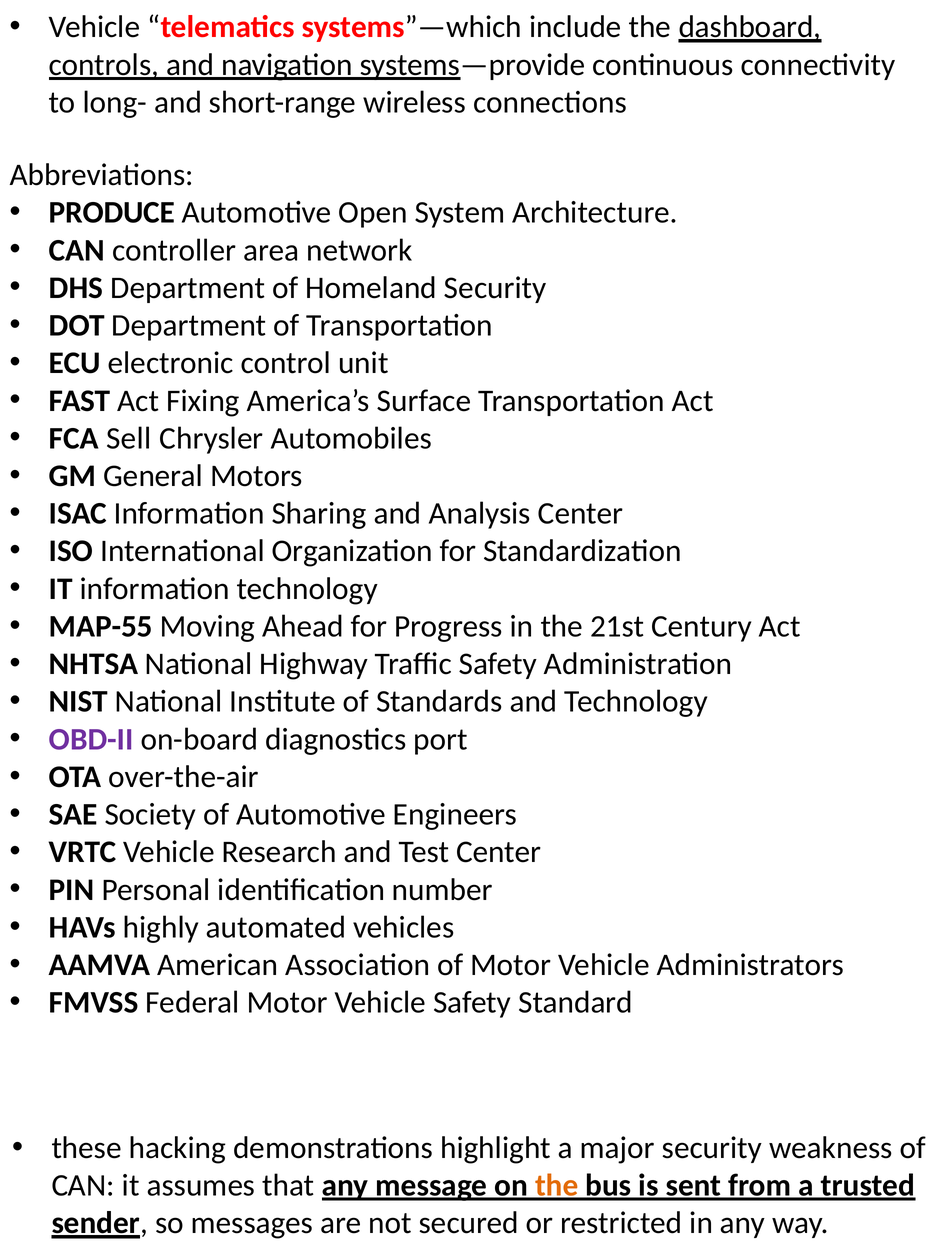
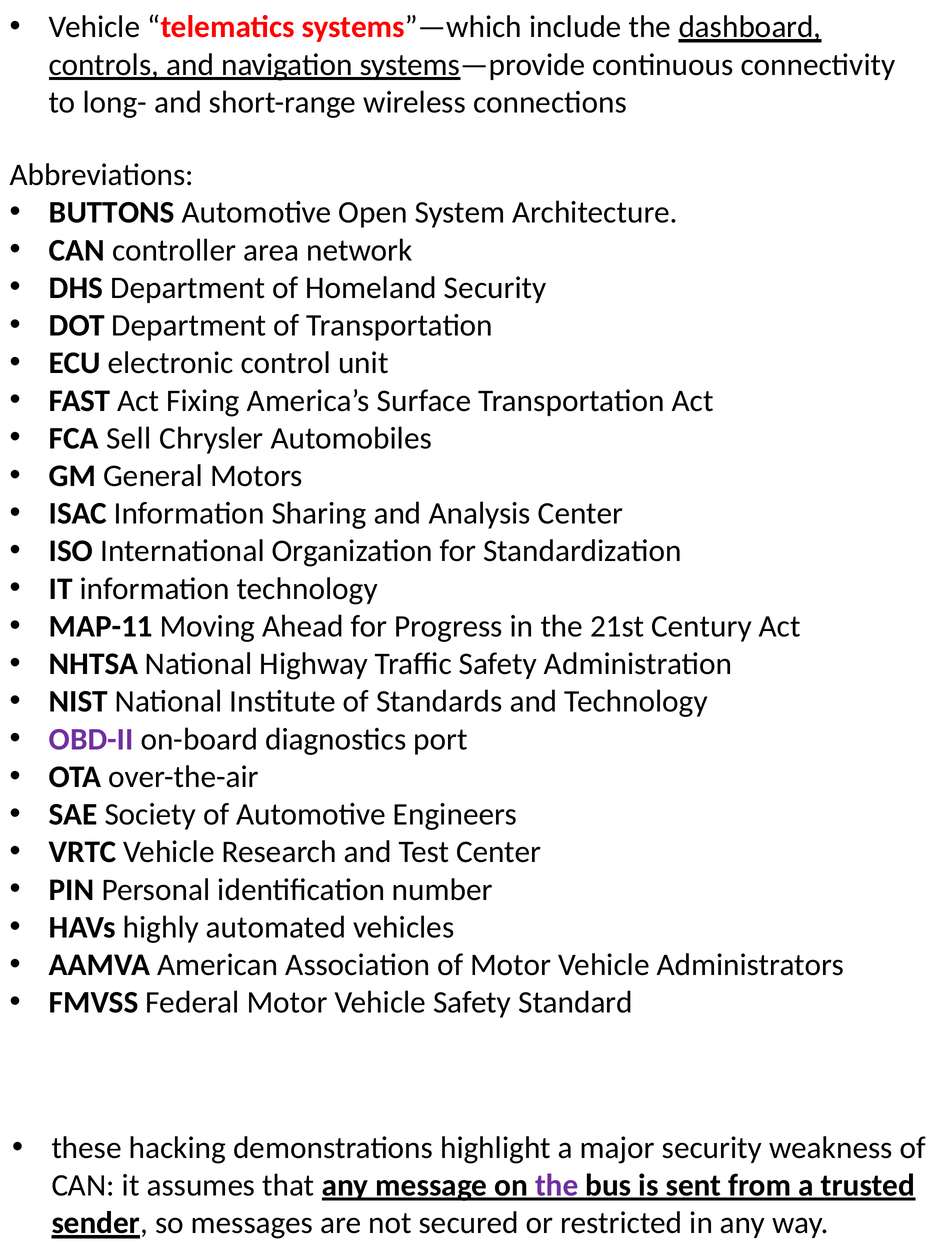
PRODUCE: PRODUCE -> BUTTONS (112, 212)
MAP-55: MAP-55 -> MAP-11 (101, 626)
the colour: orange -> purple (557, 1185)
